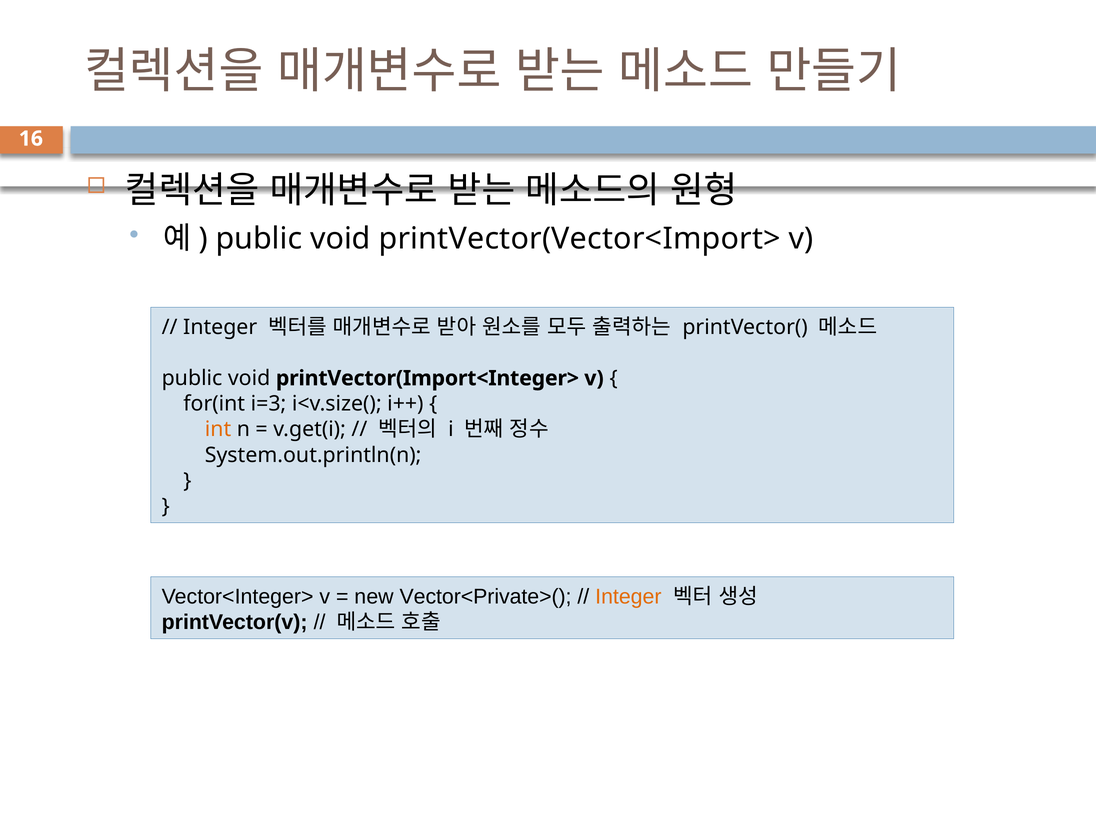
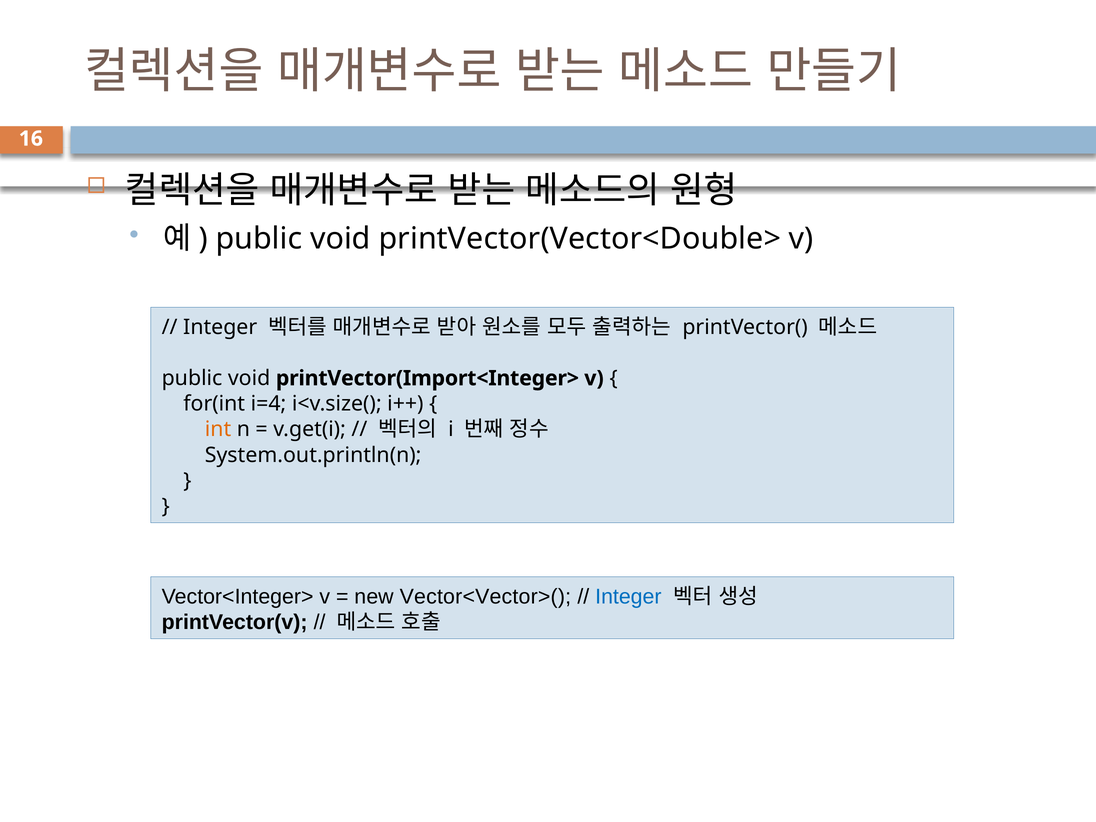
printVector(Vector<Import>: printVector(Vector<Import> -> printVector(Vector<Double> (580, 239)
i=3: i=3 -> i=4 (268, 404)
Vector<Private>(: Vector<Private>( -> Vector<Vector>( (485, 596)
Integer colour: orange -> blue (628, 596)
